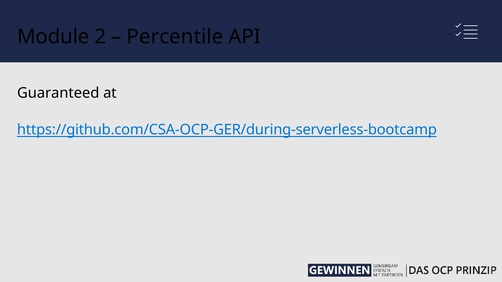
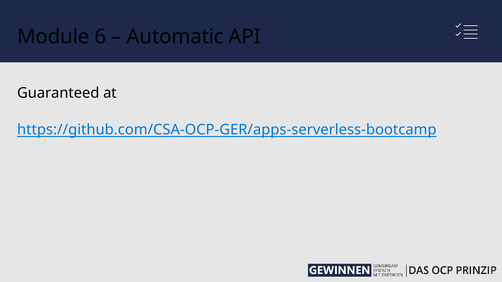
2: 2 -> 6 (100, 37)
Percentile: Percentile -> Automatic (175, 37)
https://github.com/CSA-OCP-GER/during-serverless-bootcamp: https://github.com/CSA-OCP-GER/during-serverless-bootcamp -> https://github.com/CSA-OCP-GER/apps-serverless-bootcamp (227, 130)
